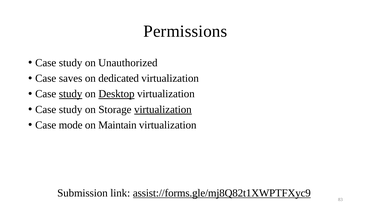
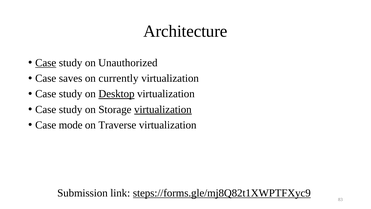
Permissions: Permissions -> Architecture (185, 31)
Case underline: none -> present (46, 63)
dedicated: dedicated -> currently (118, 78)
study underline: present -> none (71, 94)
Maintain: Maintain -> Traverse (117, 125)
assist://forms.gle/mj8Q82t1XWPTFXyc9: assist://forms.gle/mj8Q82t1XWPTFXyc9 -> steps://forms.gle/mj8Q82t1XWPTFXyc9 (222, 193)
